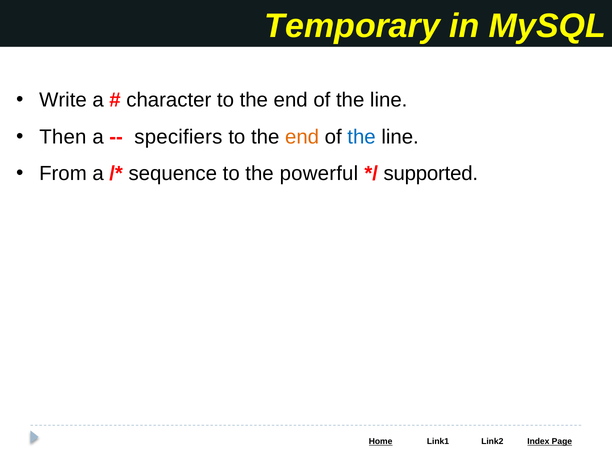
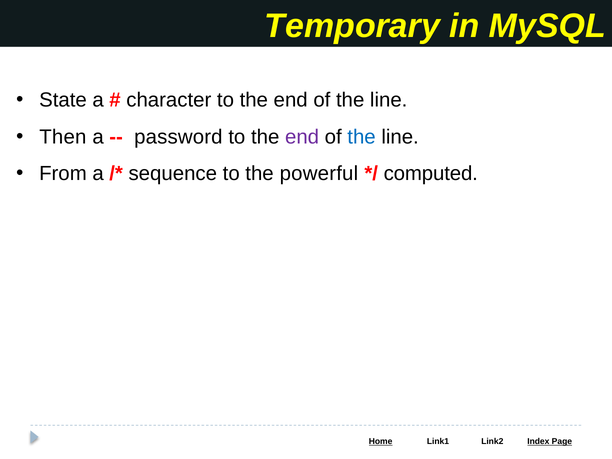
Write: Write -> State (63, 100)
specifiers: specifiers -> password (178, 137)
end colour: orange -> purple (302, 137)
supported: supported -> computed (431, 174)
